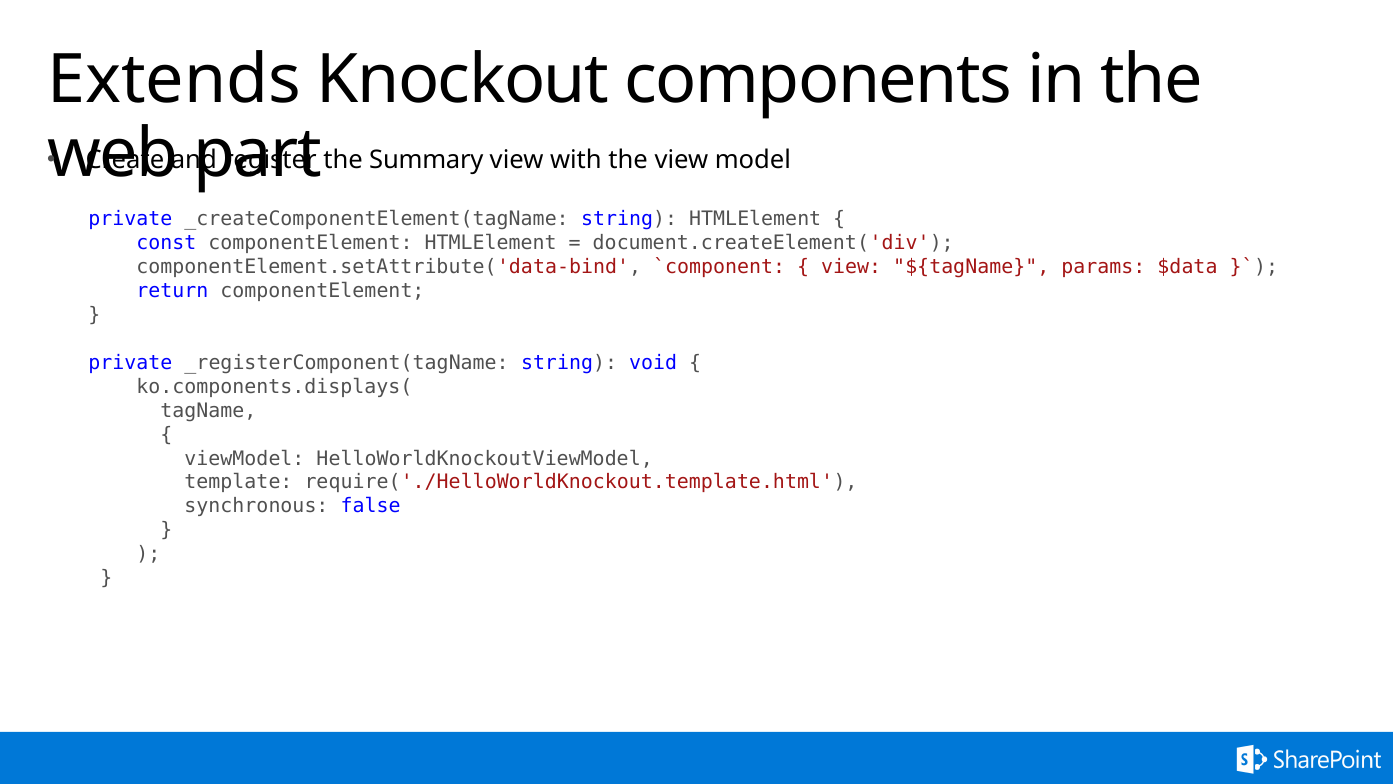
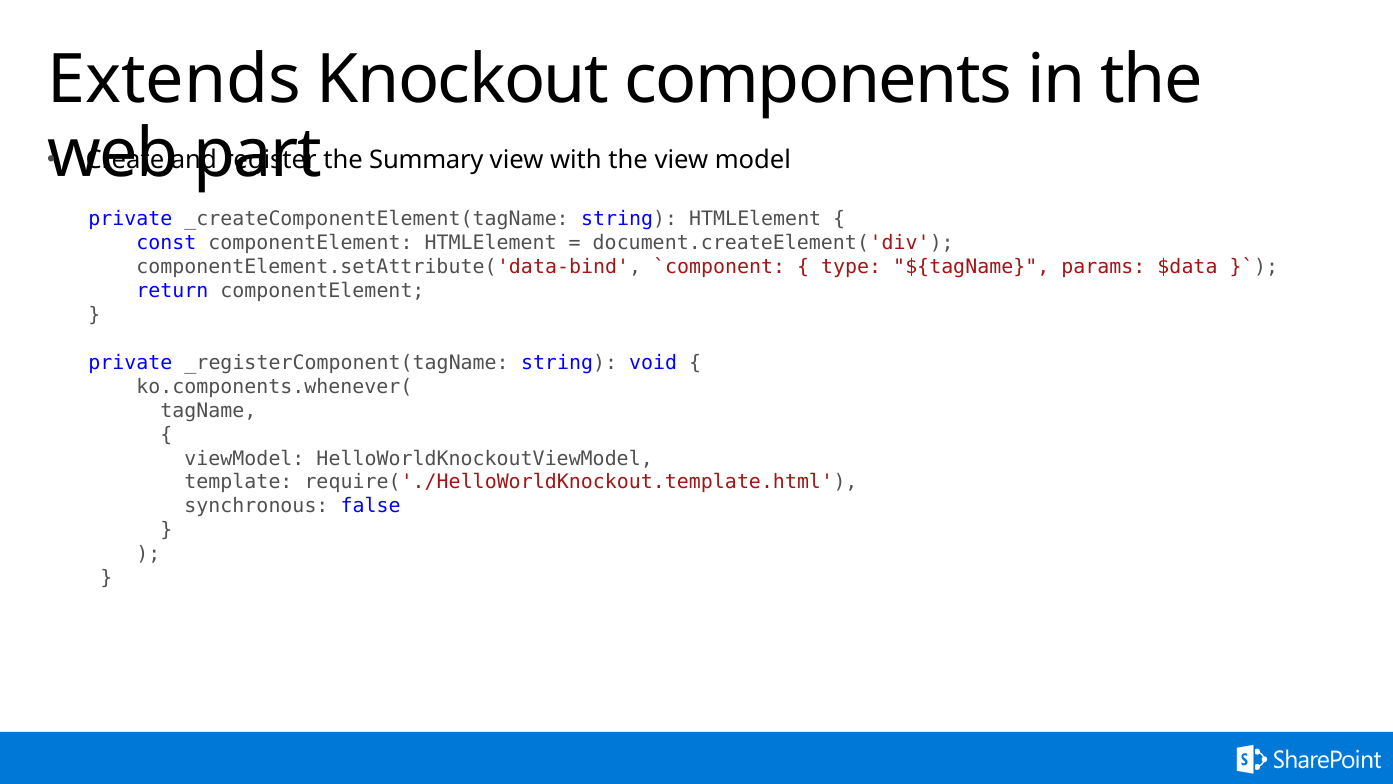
view: view -> type (851, 267)
ko.components.displays(: ko.components.displays( -> ko.components.whenever( (274, 386)
